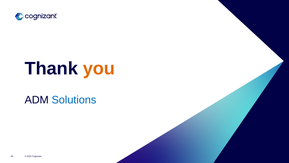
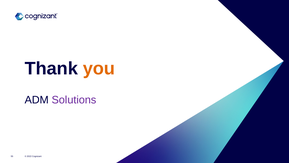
Solutions colour: blue -> purple (74, 100)
